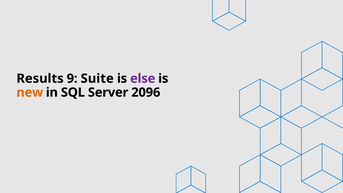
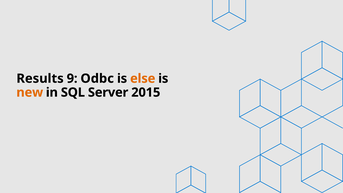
Suite: Suite -> Odbc (97, 79)
else colour: purple -> orange (143, 79)
2096: 2096 -> 2015 (146, 92)
